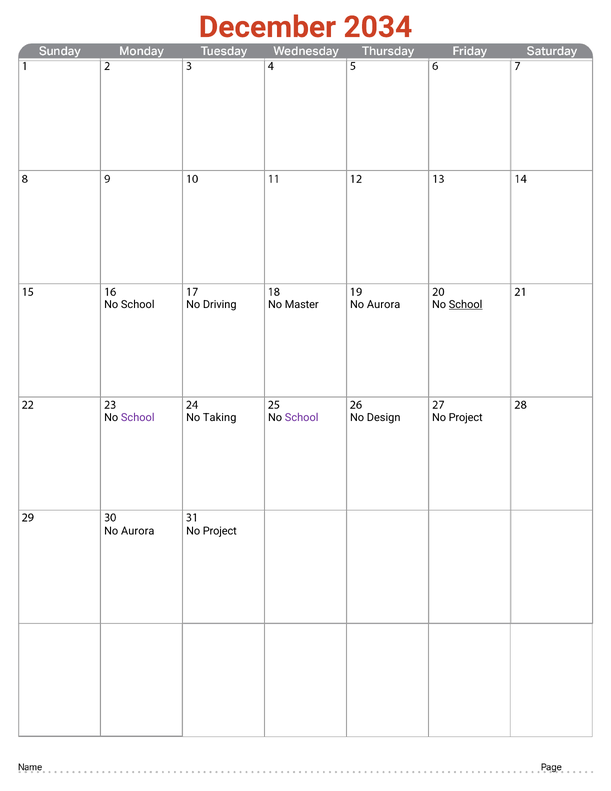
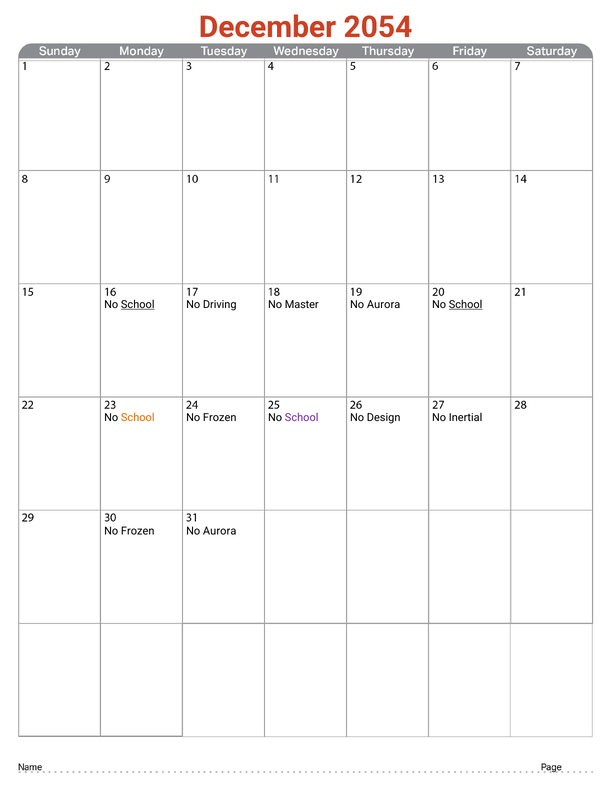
2034: 2034 -> 2054 (378, 27)
School underline: none -> present (138, 305)
School colour: purple -> orange (138, 418)
Taking: Taking -> Frozen (220, 418)
Project: Project -> Inertial (466, 418)
Aurora: Aurora -> Frozen (138, 531)
Project: Project -> Aurora (220, 531)
